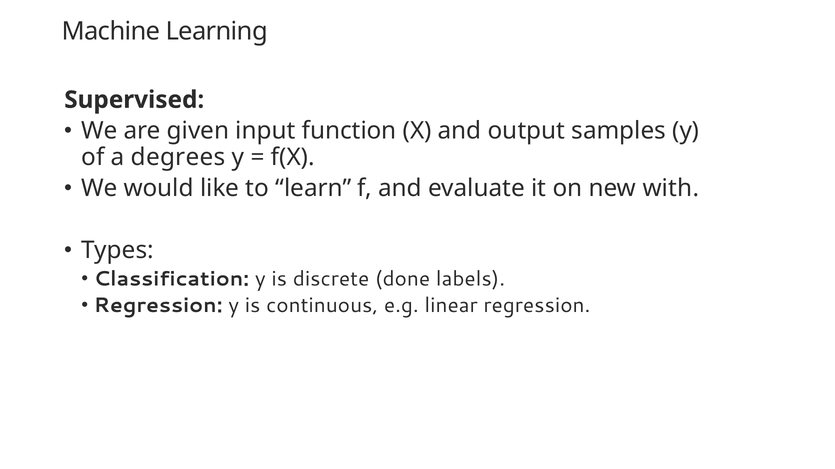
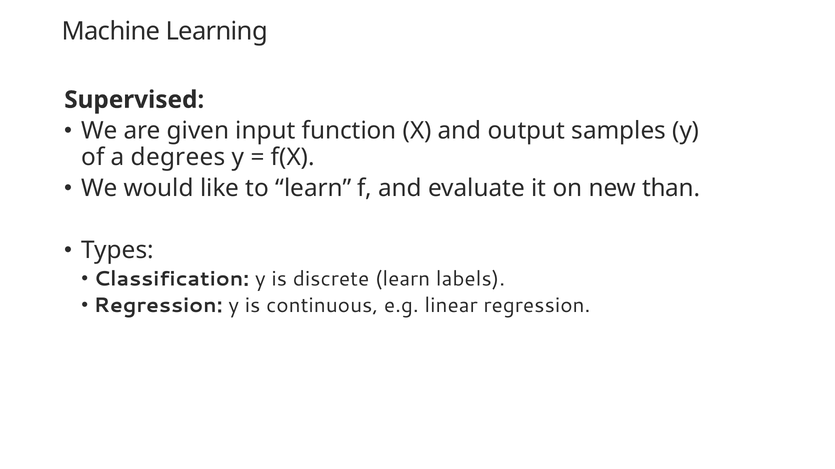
with: with -> than (671, 188)
discrete done: done -> learn (403, 279)
